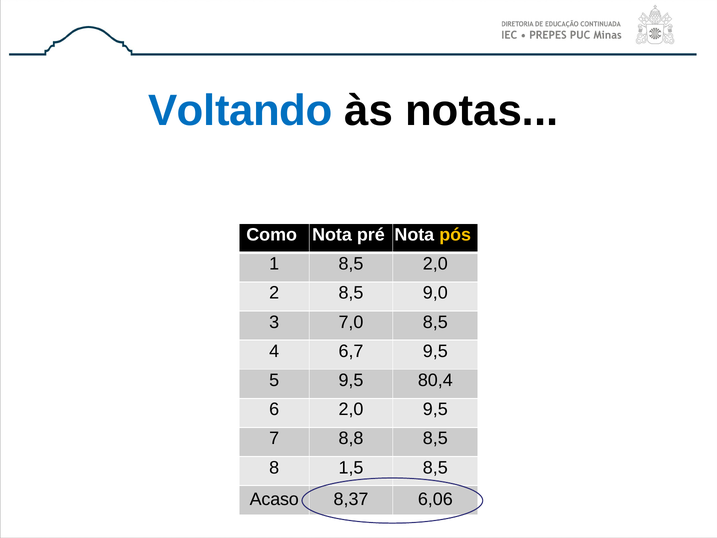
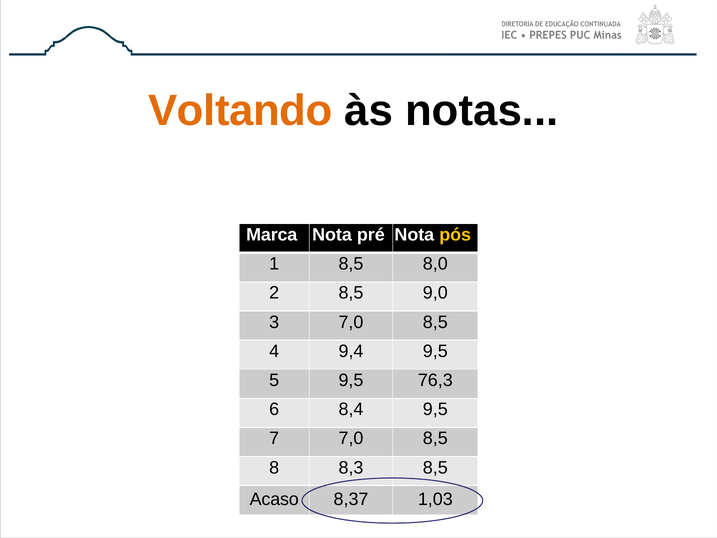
Voltando colour: blue -> orange (240, 111)
Como: Como -> Marca (272, 235)
8,5 2,0: 2,0 -> 8,0 (435, 264)
6,7: 6,7 -> 9,4 (351, 351)
80,4: 80,4 -> 76,3 (435, 380)
6 2,0: 2,0 -> 8,4 (351, 409)
7 8,8: 8,8 -> 7,0 (351, 438)
1,5: 1,5 -> 8,3 (351, 467)
6,06: 6,06 -> 1,03 (435, 499)
